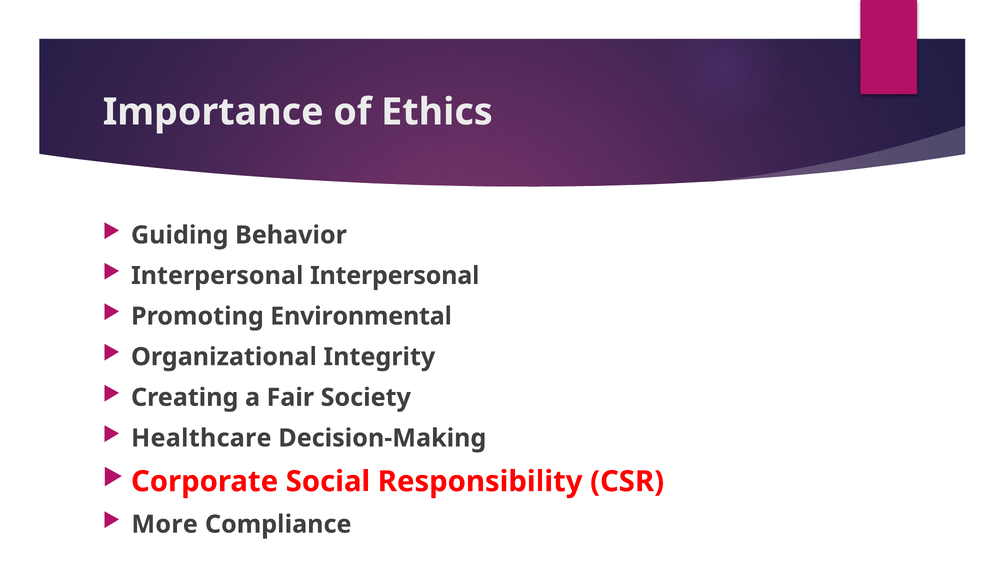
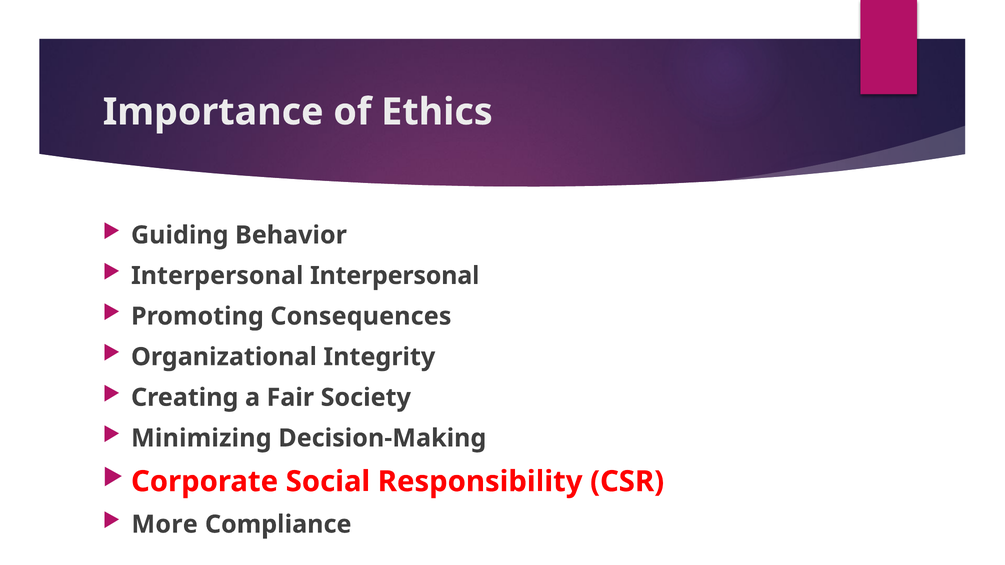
Environmental: Environmental -> Consequences (361, 316)
Healthcare: Healthcare -> Minimizing (201, 438)
